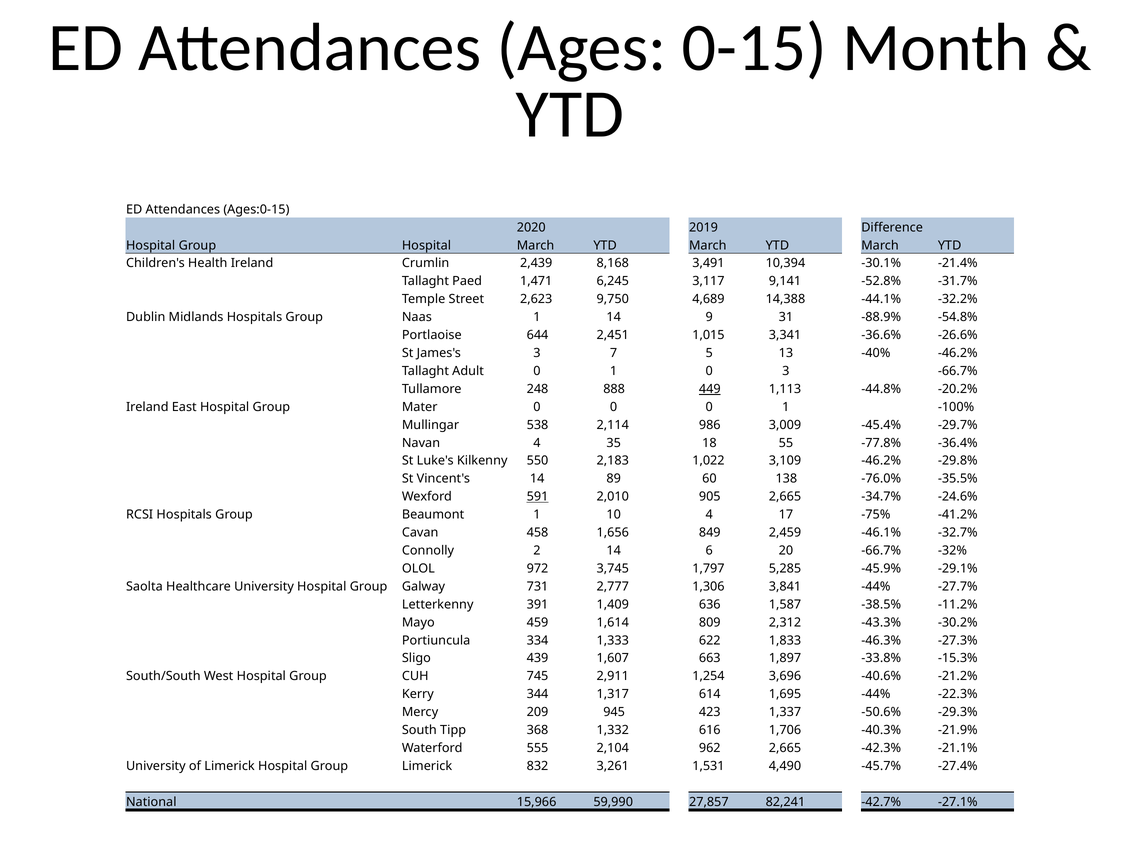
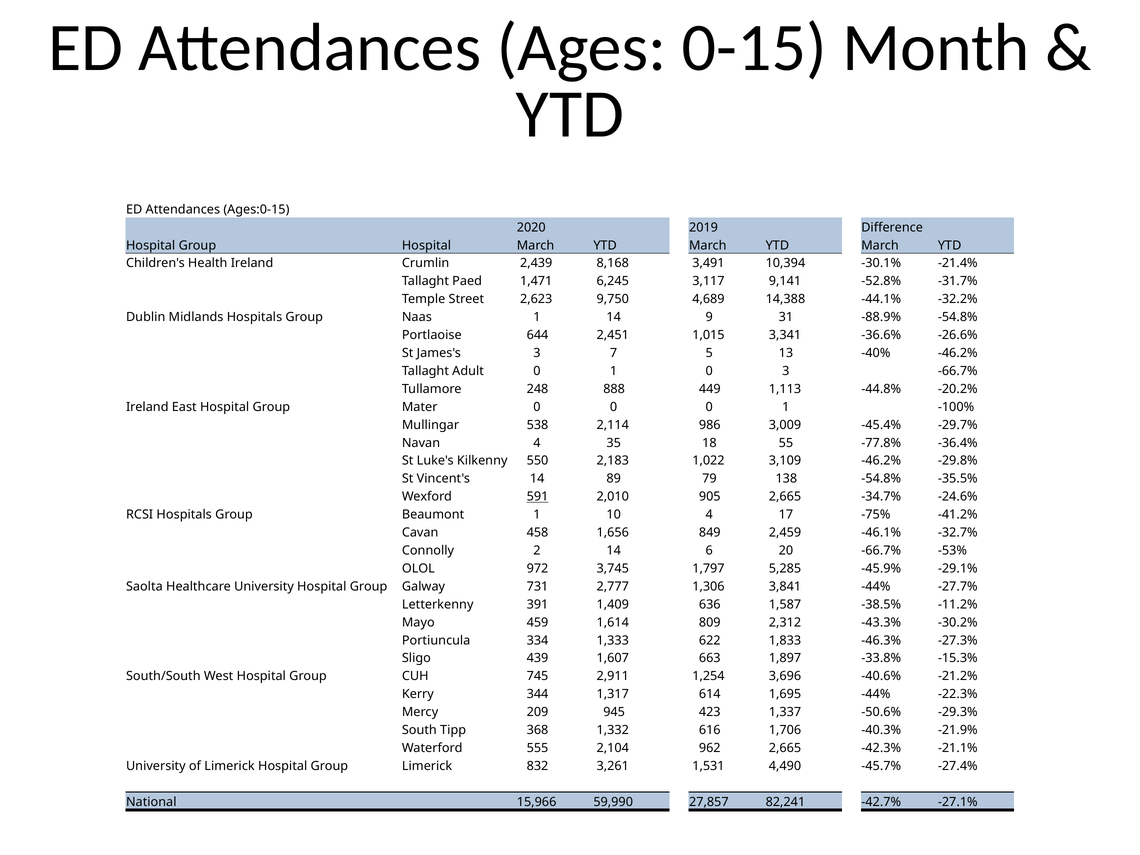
449 underline: present -> none (710, 389)
60: 60 -> 79 (709, 479)
138 -76.0%: -76.0% -> -54.8% (881, 479)
-32%: -32% -> -53% (952, 551)
